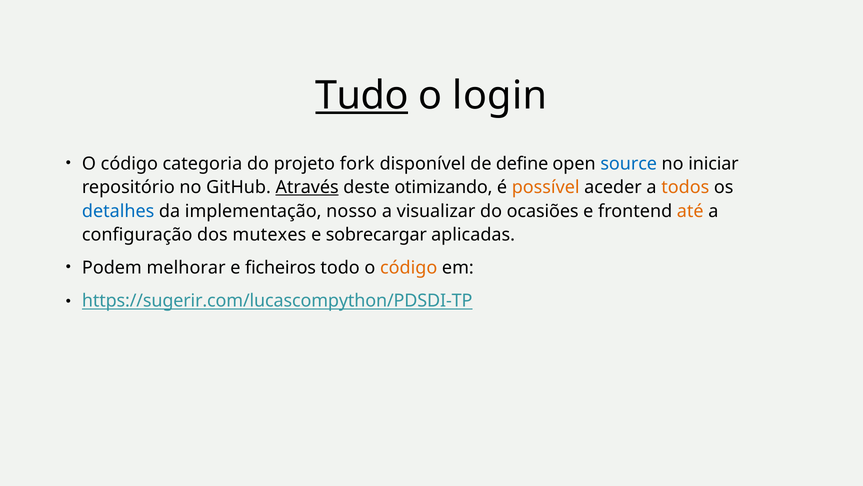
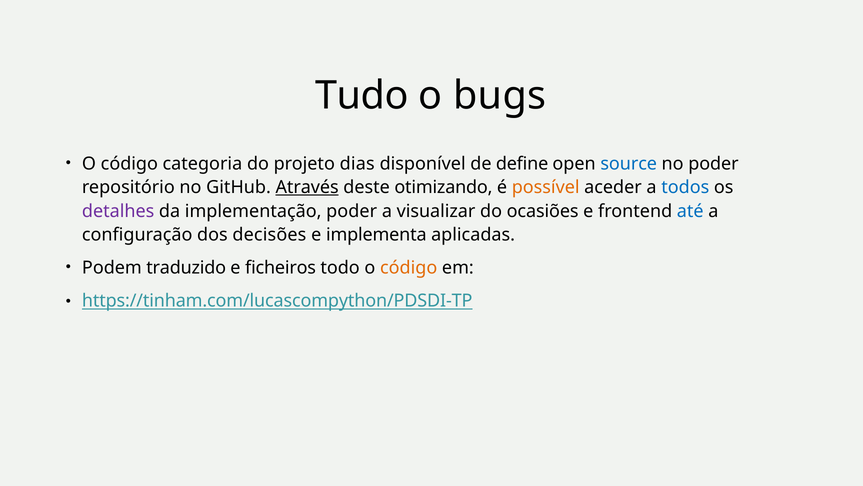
Tudo underline: present -> none (362, 96)
login: login -> bugs (500, 96)
fork: fork -> dias (357, 163)
no iniciar: iniciar -> poder (713, 163)
todos colour: orange -> blue (685, 187)
detalhes colour: blue -> purple (118, 211)
implementação nosso: nosso -> poder (352, 211)
até colour: orange -> blue (690, 211)
mutexes: mutexes -> decisões (269, 235)
sobrecargar: sobrecargar -> implementa (376, 235)
melhorar: melhorar -> traduzido (186, 267)
https://sugerir.com/lucascompython/PDSDI-TP: https://sugerir.com/lucascompython/PDSDI-TP -> https://tinham.com/lucascompython/PDSDI-TP (277, 300)
